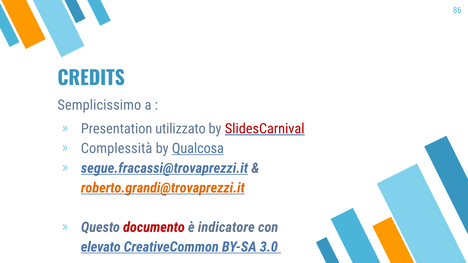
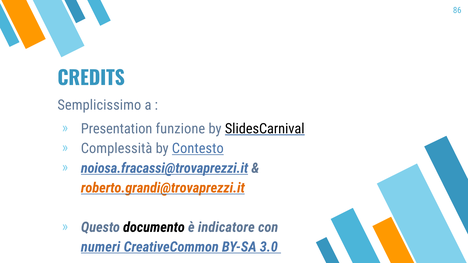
utilizzato: utilizzato -> funzione (180, 129)
SlidesCarnival colour: red -> black (265, 129)
Qualcosa: Qualcosa -> Contesto (198, 149)
segue.fracassi@trovaprezzi.it: segue.fracassi@trovaprezzi.it -> noiosa.fracassi@trovaprezzi.it (165, 168)
documento colour: red -> black (154, 227)
elevato: elevato -> numeri (101, 247)
